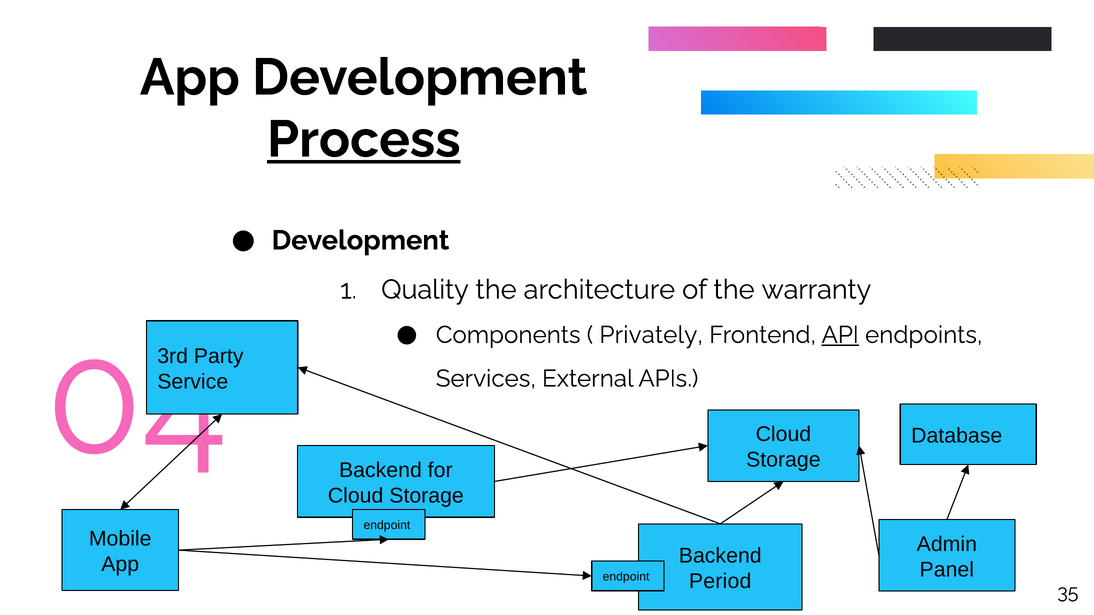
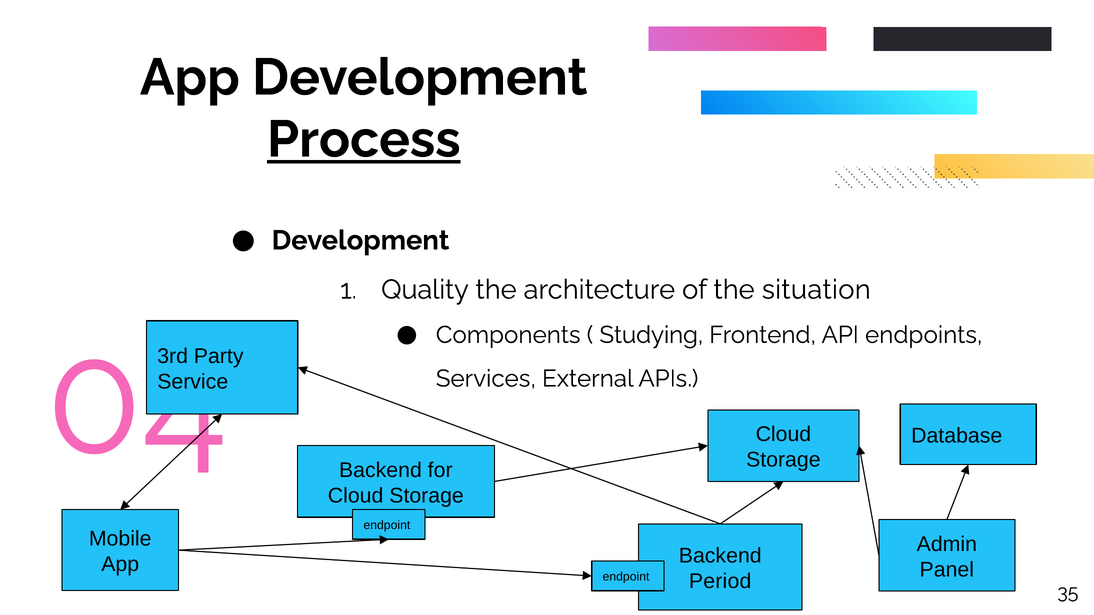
warranty: warranty -> situation (816, 290)
Privately: Privately -> Studying (651, 335)
API underline: present -> none (840, 335)
